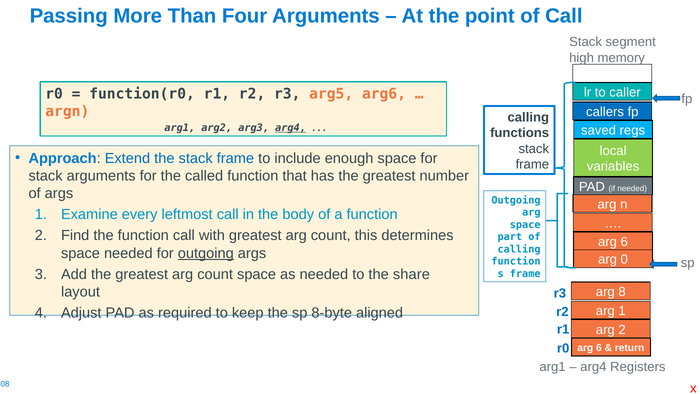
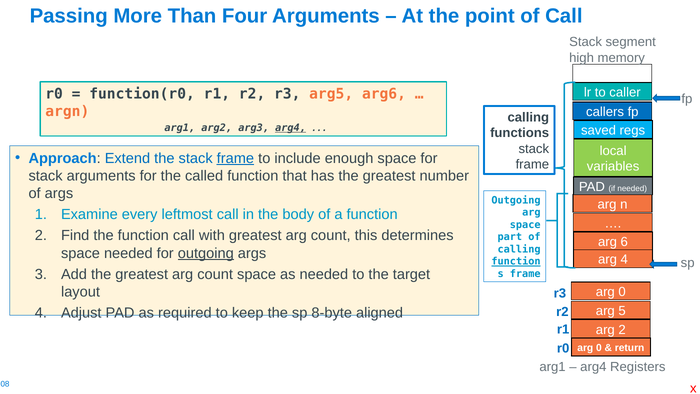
frame underline: none -> present (235, 158)
arg 0: 0 -> 4 (624, 259)
function underline: none -> present (516, 261)
share: share -> target (411, 274)
8: 8 -> 0 (622, 292)
arg 1: 1 -> 5 (622, 311)
6: 6 -> 0 (599, 348)
